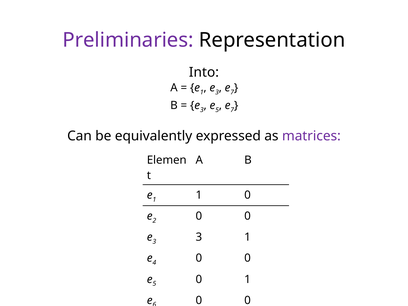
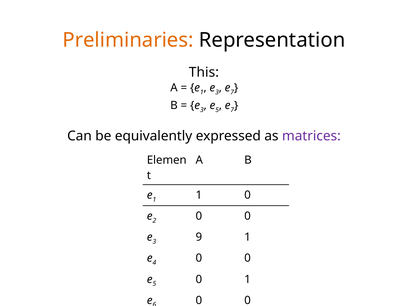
Preliminaries colour: purple -> orange (128, 40)
Into: Into -> This (204, 72)
3: 3 -> 9 (199, 237)
